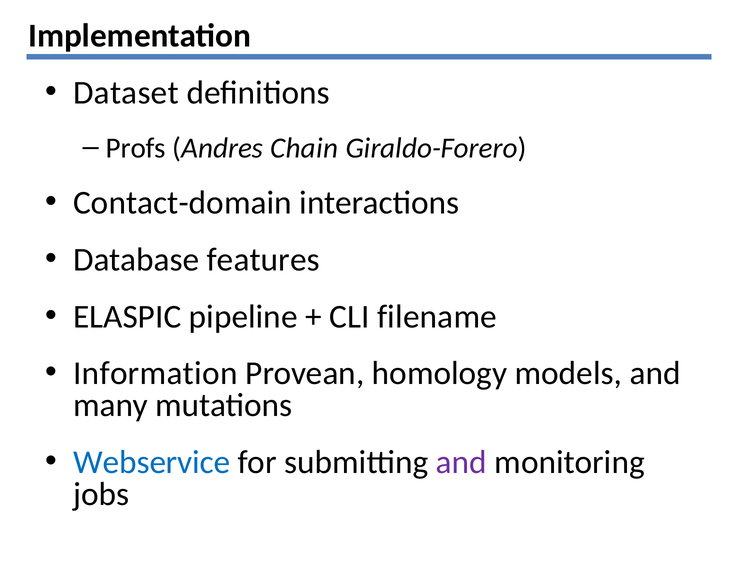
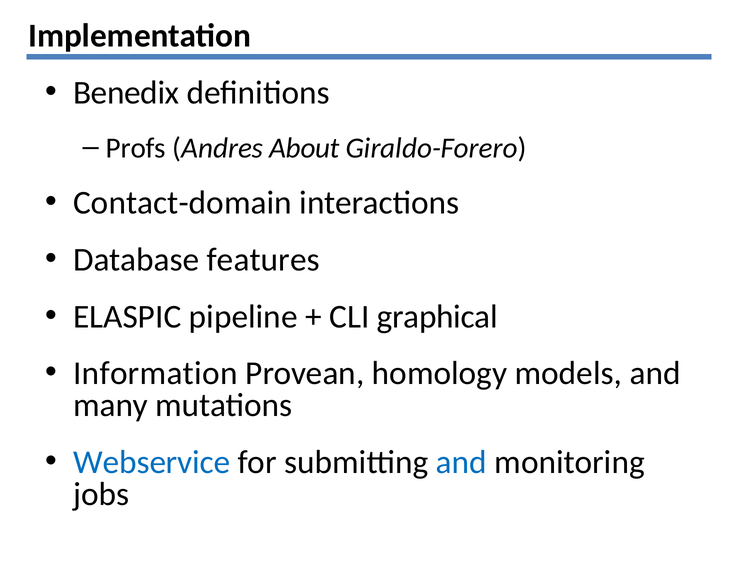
Dataset: Dataset -> Benedix (126, 93)
Chain: Chain -> About (304, 148)
filename: filename -> graphical (437, 317)
and colour: purple -> blue (461, 463)
